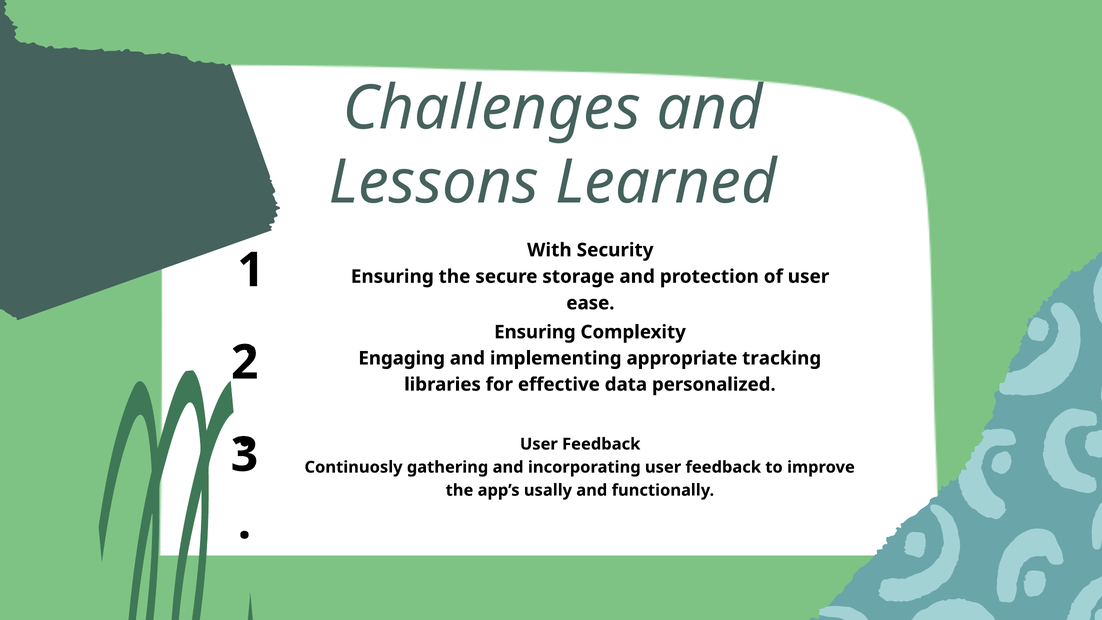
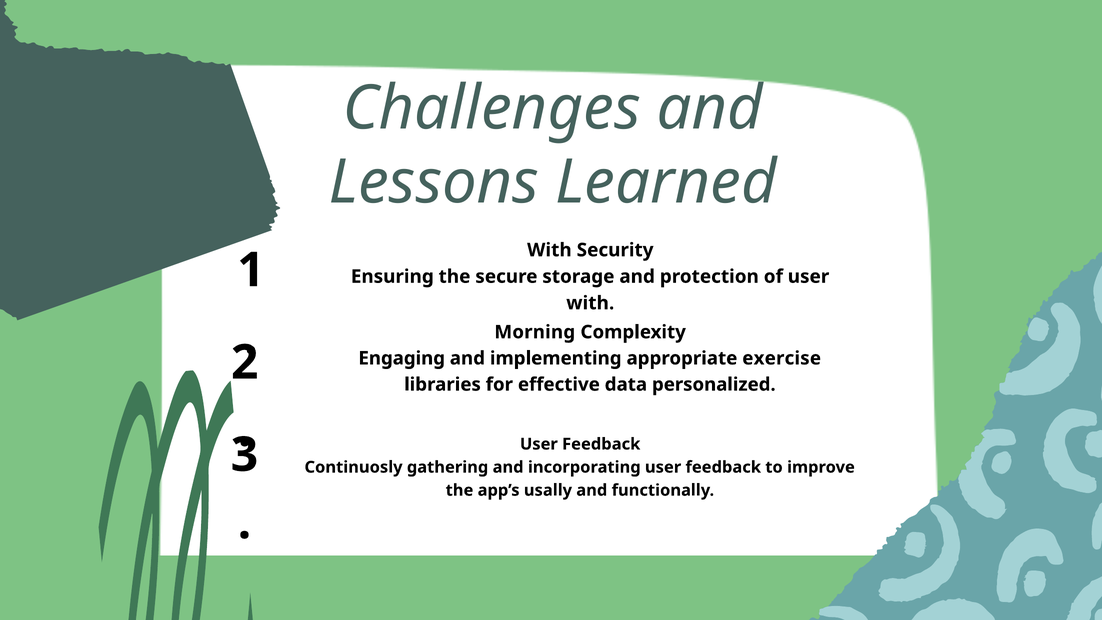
ease: ease -> with (590, 303)
Ensuring: Ensuring -> Morning (535, 332)
tracking: tracking -> exercise (782, 358)
